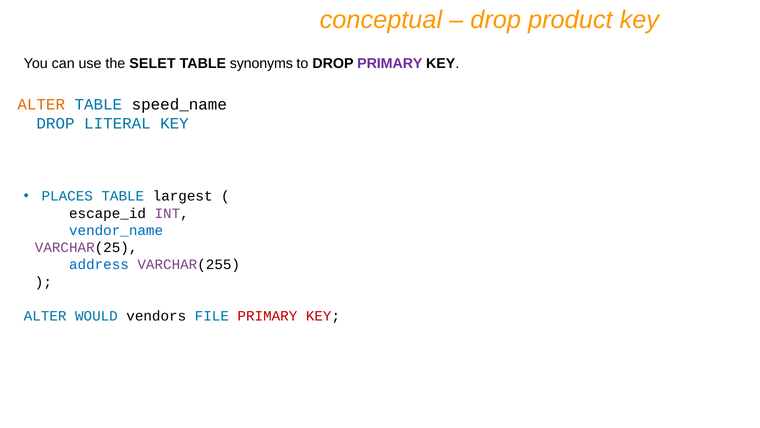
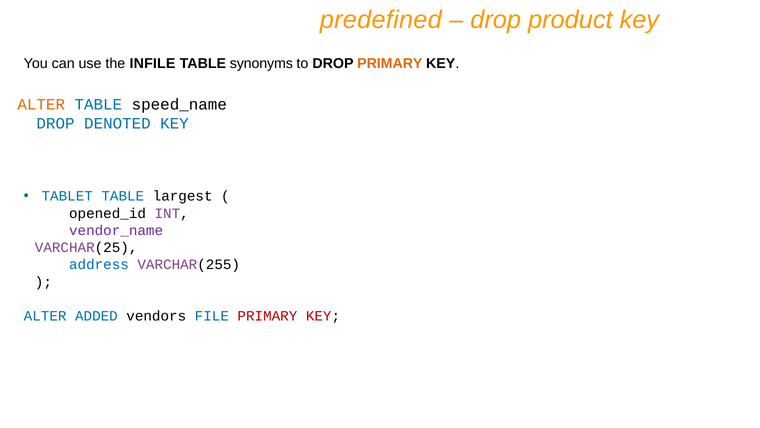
conceptual: conceptual -> predefined (381, 20)
SELET: SELET -> INFILE (152, 63)
PRIMARY colour: purple -> orange (390, 63)
LITERAL: LITERAL -> DENOTED (117, 123)
PLACES: PLACES -> TABLET (67, 196)
escape_id: escape_id -> opened_id (108, 213)
vendor_name colour: blue -> purple (116, 230)
WOULD: WOULD -> ADDED (96, 316)
